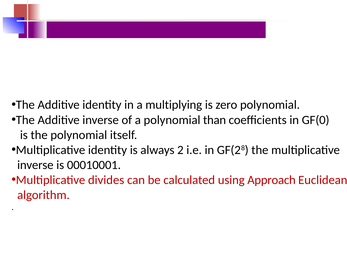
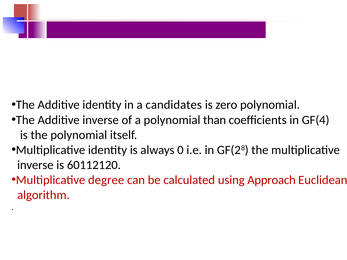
multiplying: multiplying -> candidates (174, 105)
GF(0: GF(0 -> GF(4 (316, 120)
2: 2 -> 0 (180, 150)
00010001: 00010001 -> 60112120 (94, 165)
divides: divides -> degree (106, 180)
